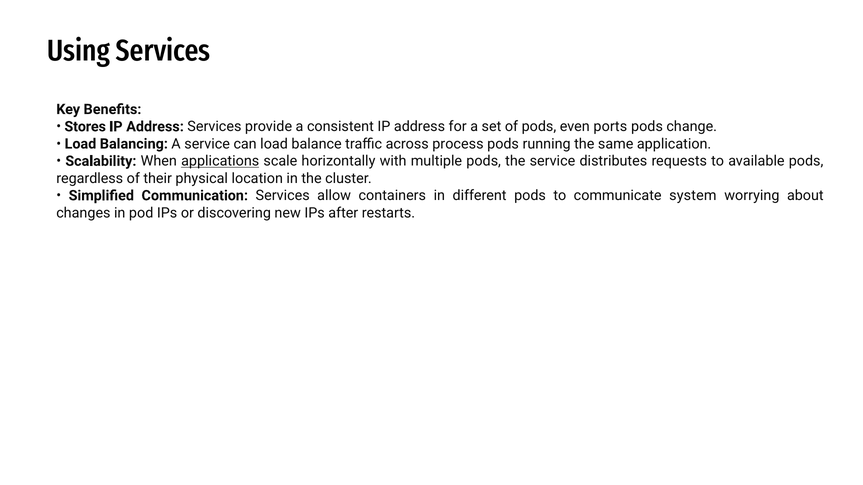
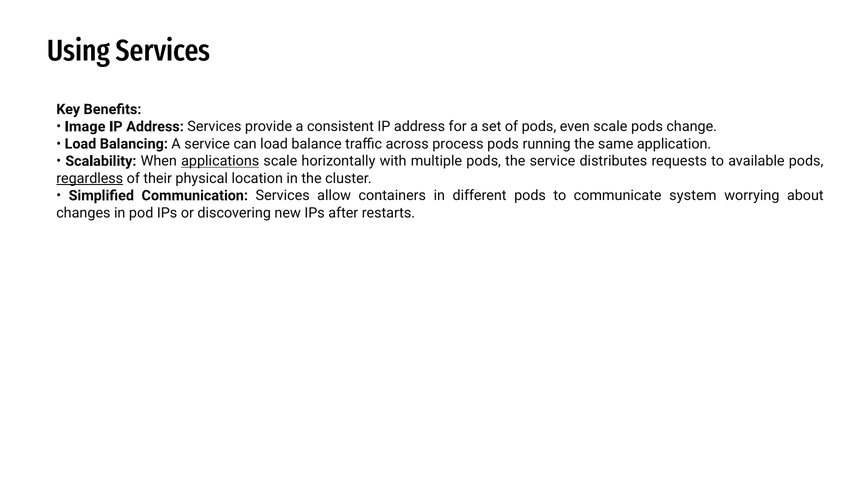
Stores: Stores -> Image (85, 127)
even ports: ports -> scale (610, 127)
regardless underline: none -> present (90, 178)
